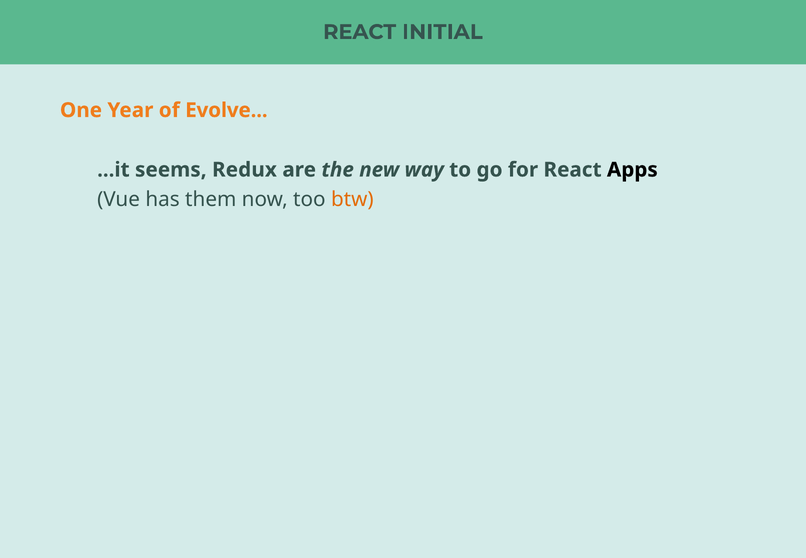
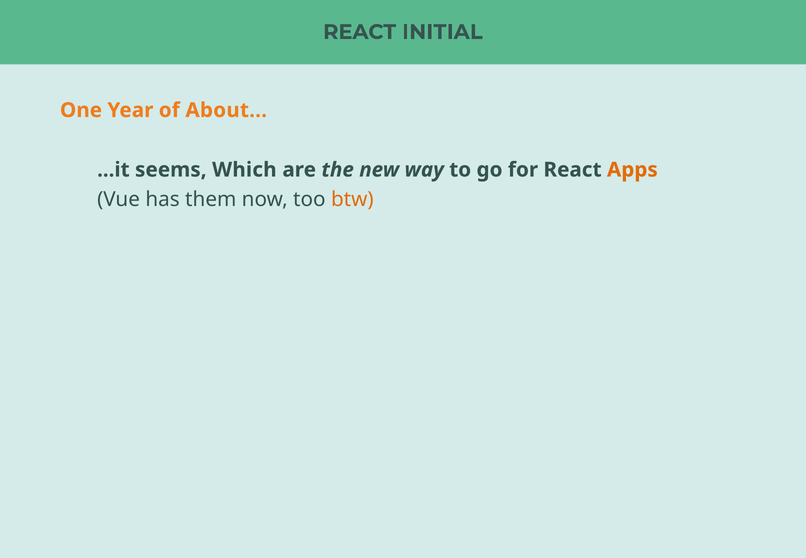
Evolve: Evolve -> About (226, 110)
Redux: Redux -> Which (244, 170)
Apps colour: black -> orange (632, 170)
